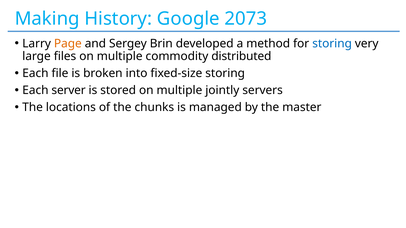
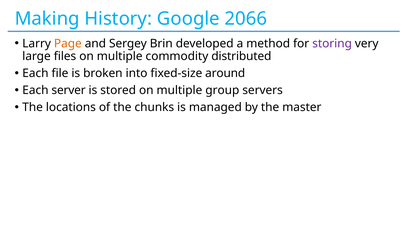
2073: 2073 -> 2066 (246, 19)
storing colour: blue -> purple (332, 44)
fixed-size storing: storing -> around (225, 73)
jointly: jointly -> group (222, 90)
